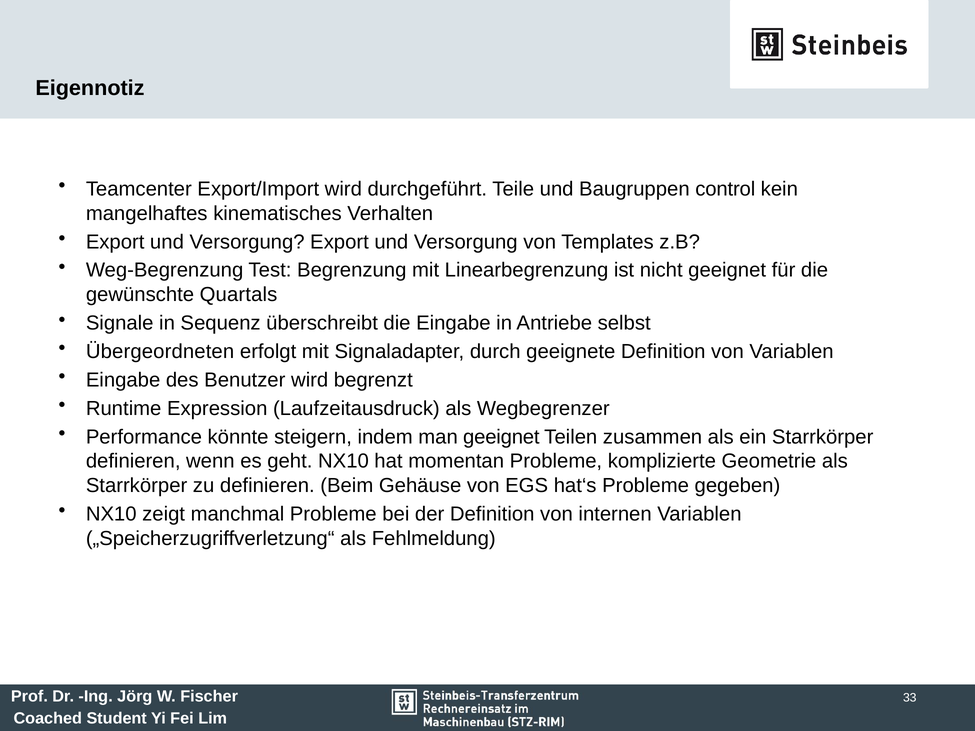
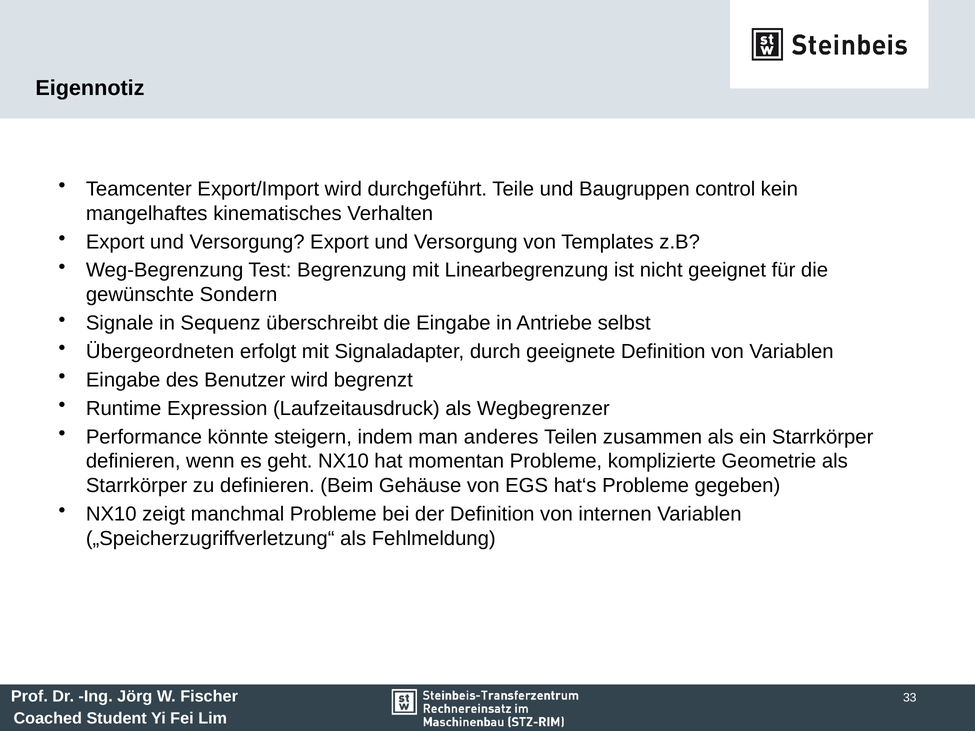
Quartals: Quartals -> Sondern (239, 295)
man geeignet: geeignet -> anderes (501, 437)
